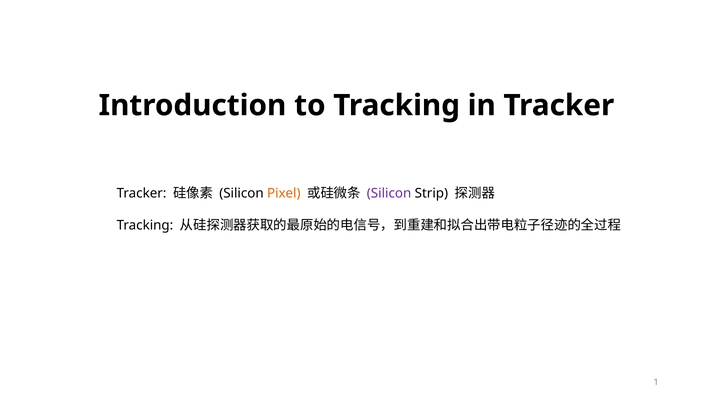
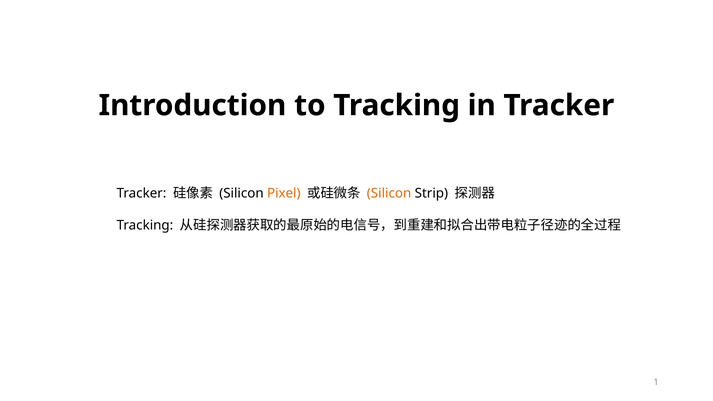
Silicon colour: purple -> orange (389, 193)
